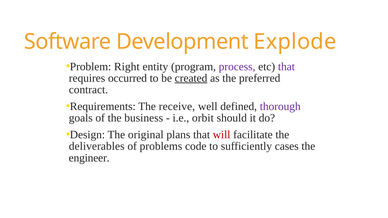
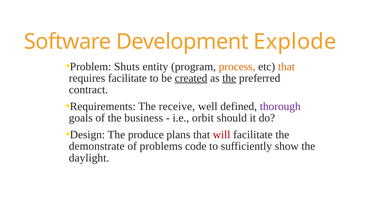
Right: Right -> Shuts (127, 67)
process colour: purple -> orange (237, 67)
that colour: purple -> orange (286, 67)
requires occurred: occurred -> facilitate (127, 78)
the underline: none -> present (229, 78)
original: original -> produce (146, 135)
deliverables: deliverables -> demonstrate (97, 146)
cases: cases -> show (287, 146)
engineer: engineer -> daylight (89, 158)
